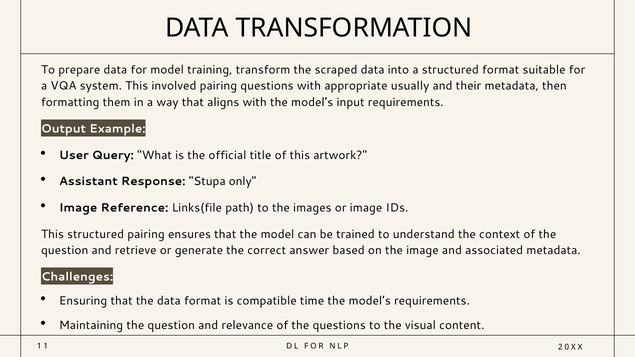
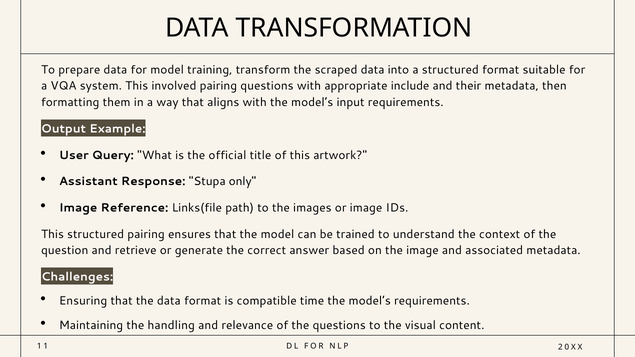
usually: usually -> include (410, 86)
Maintaining the question: question -> handling (171, 325)
